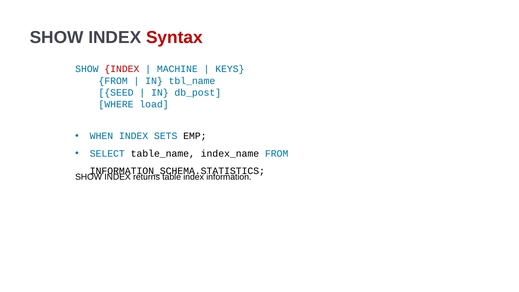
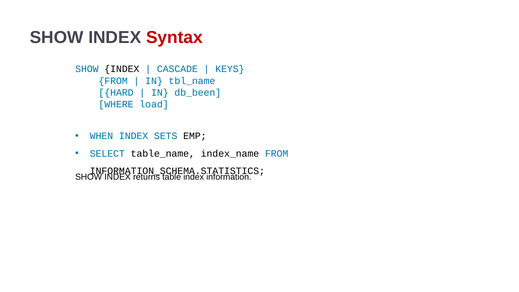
INDEX colour: red -> black (122, 69)
MACHINE: MACHINE -> CASCADE (177, 69)
SEED: SEED -> HARD (116, 92)
db_post: db_post -> db_been (198, 92)
